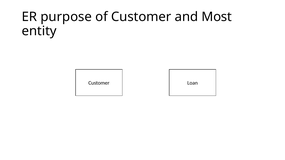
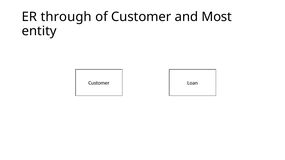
purpose: purpose -> through (66, 17)
